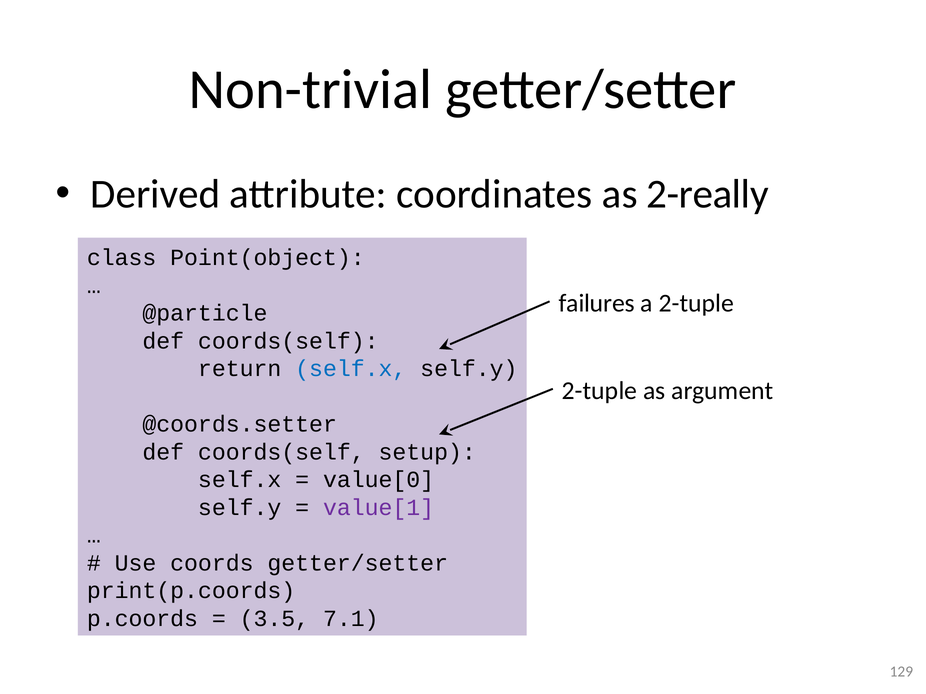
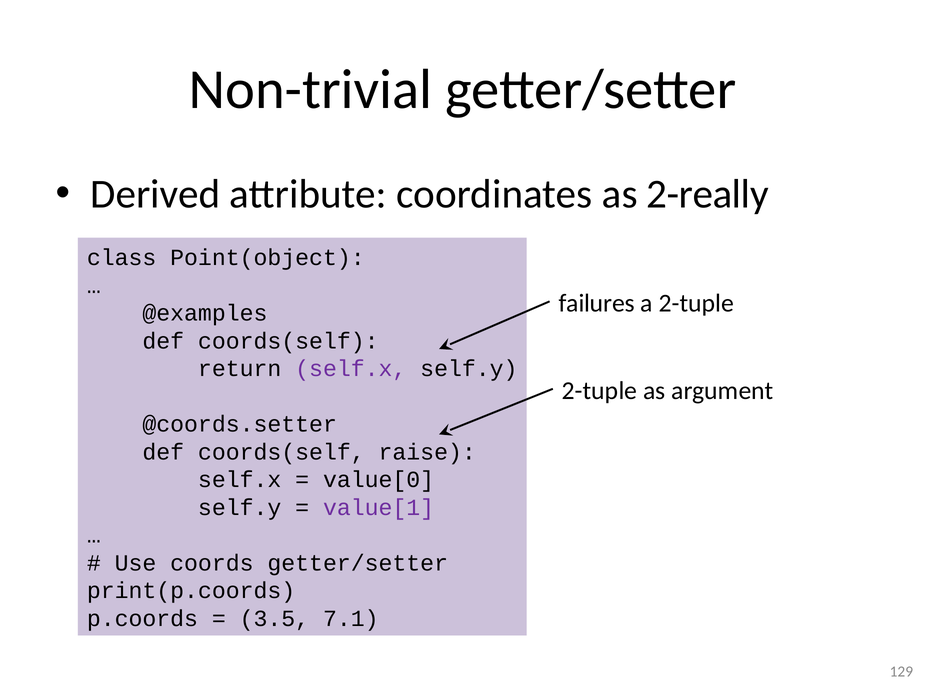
@particle: @particle -> @examples (205, 313)
self.x colour: blue -> purple (351, 369)
setup: setup -> raise (427, 452)
